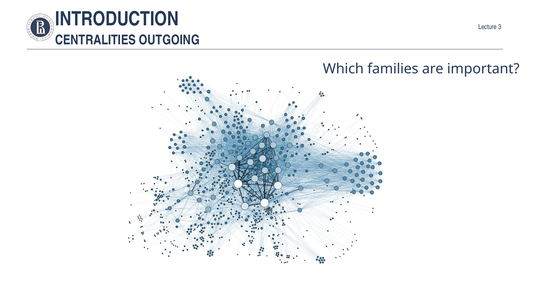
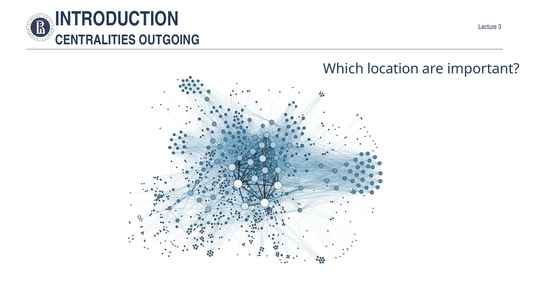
families: families -> location (393, 69)
